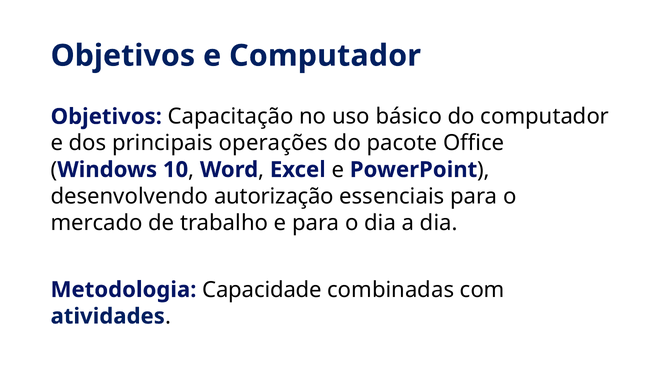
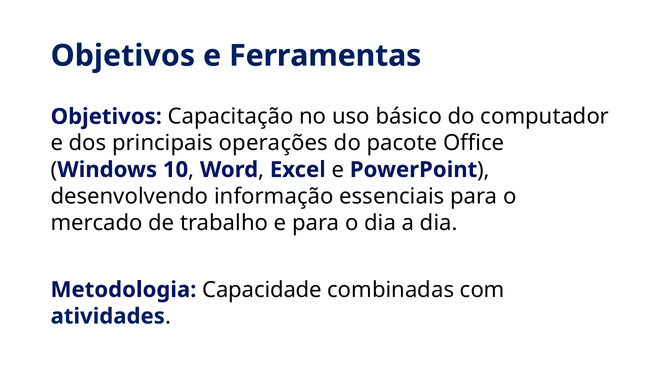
e Computador: Computador -> Ferramentas (325, 56)
autorização: autorização -> informação (274, 197)
